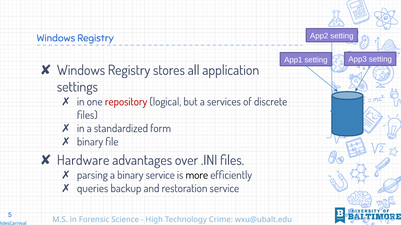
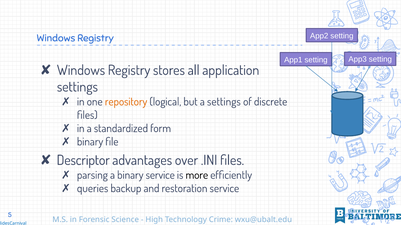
repository colour: red -> orange (126, 102)
a services: services -> settings (224, 102)
Hardware: Hardware -> Descriptor (83, 161)
